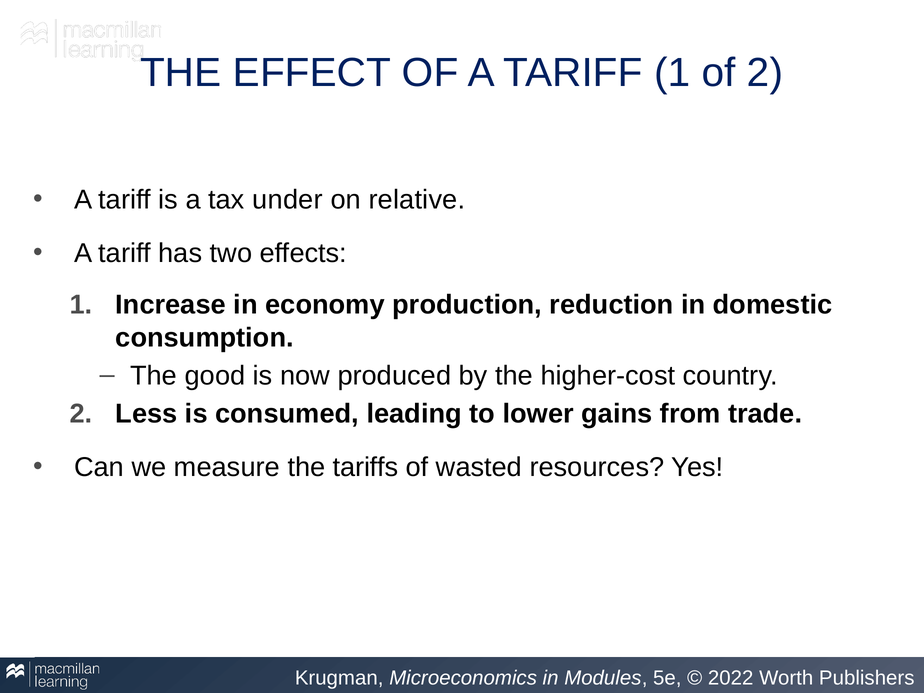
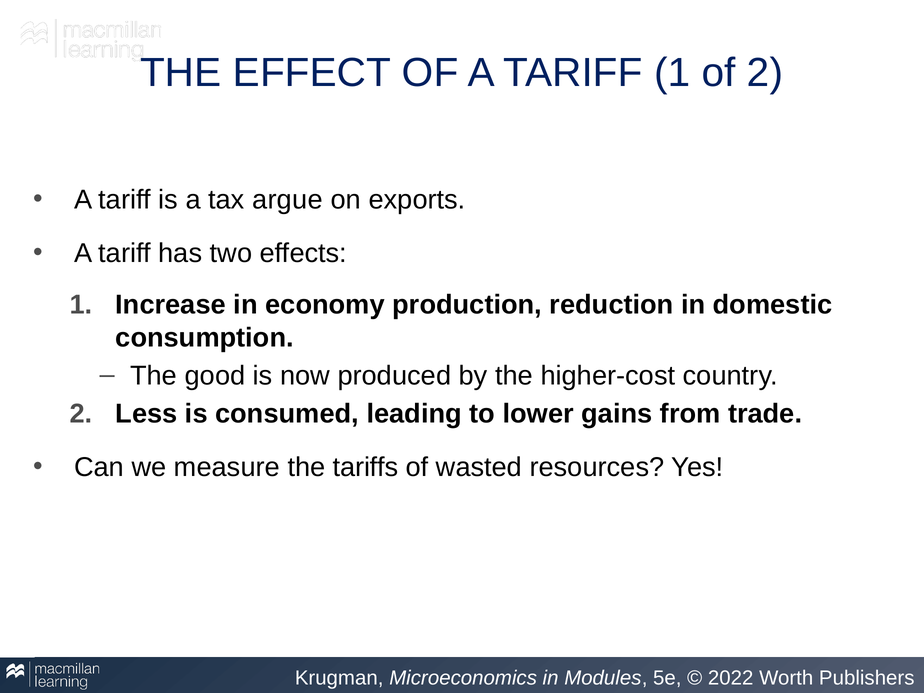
under: under -> argue (288, 200)
relative: relative -> exports (417, 200)
